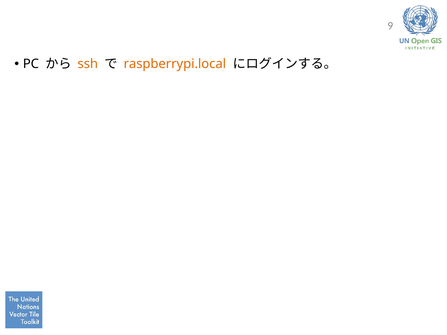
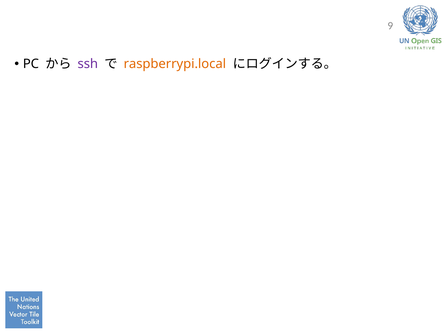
ssh colour: orange -> purple (88, 64)
